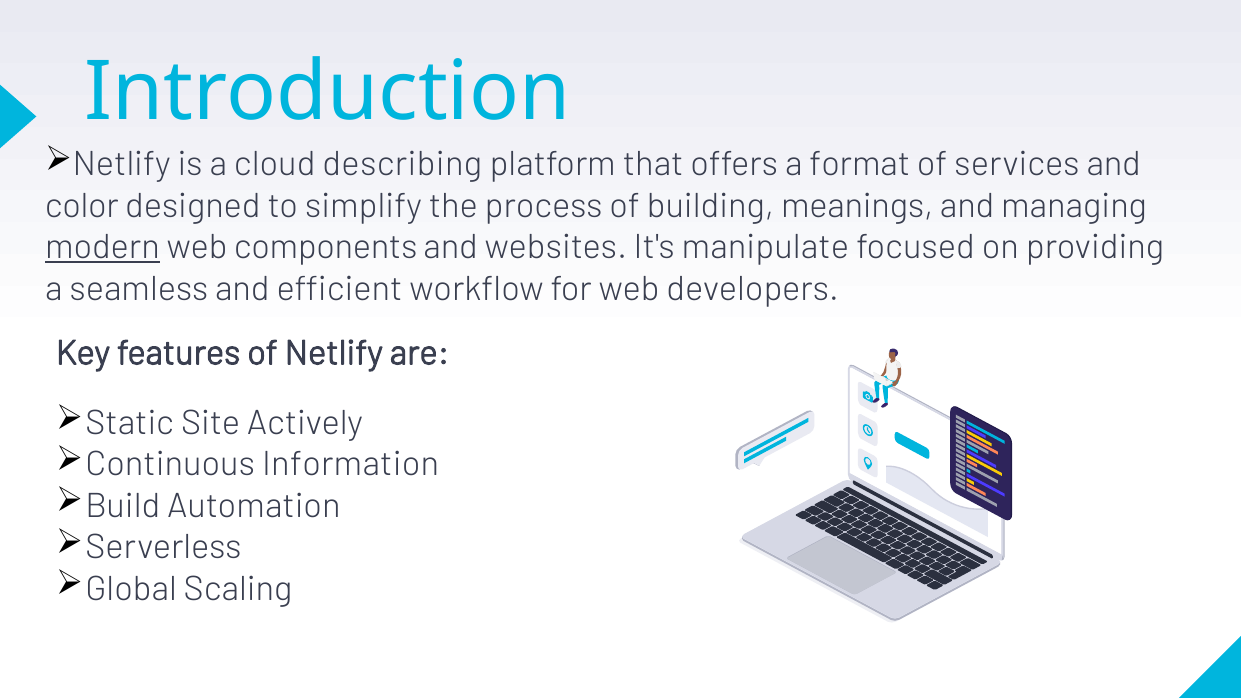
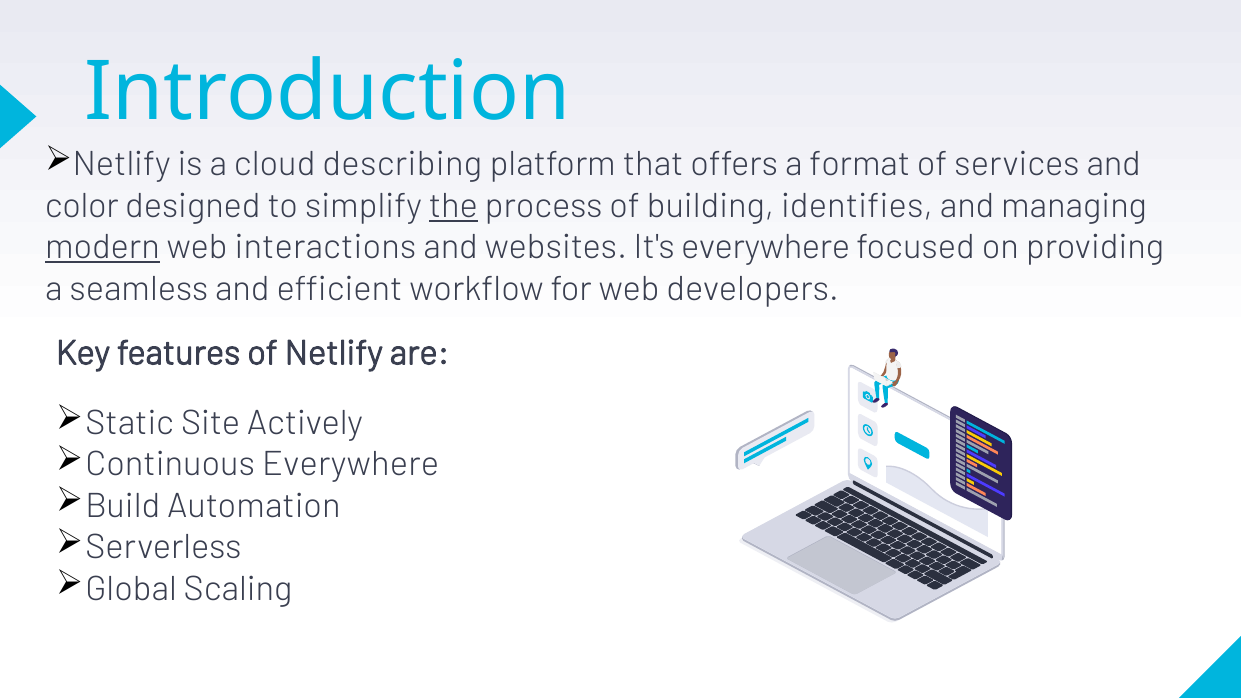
the underline: none -> present (453, 206)
meanings: meanings -> identifies (857, 206)
components: components -> interactions (325, 247)
It's manipulate: manipulate -> everywhere (766, 247)
Information: Information -> Everywhere (351, 465)
